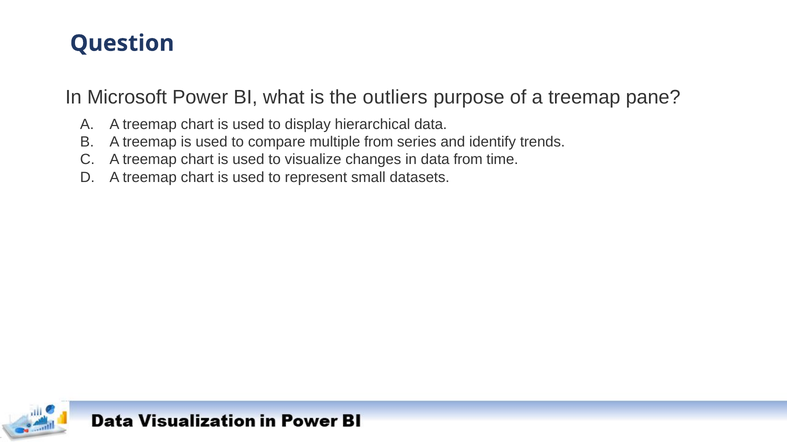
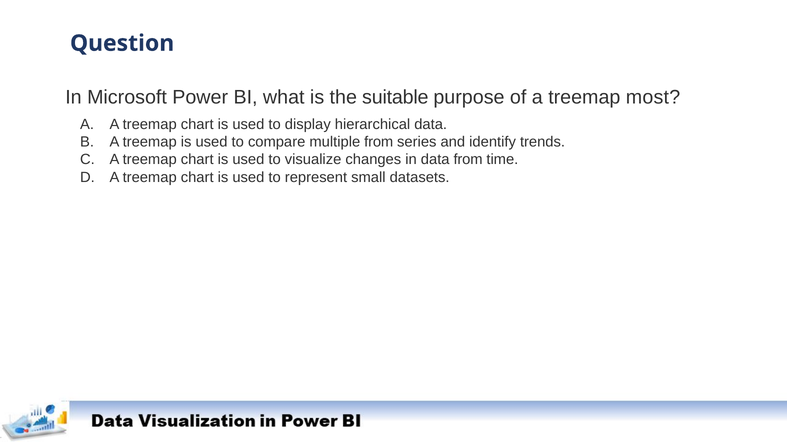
outliers: outliers -> suitable (395, 98)
pane: pane -> most (653, 98)
